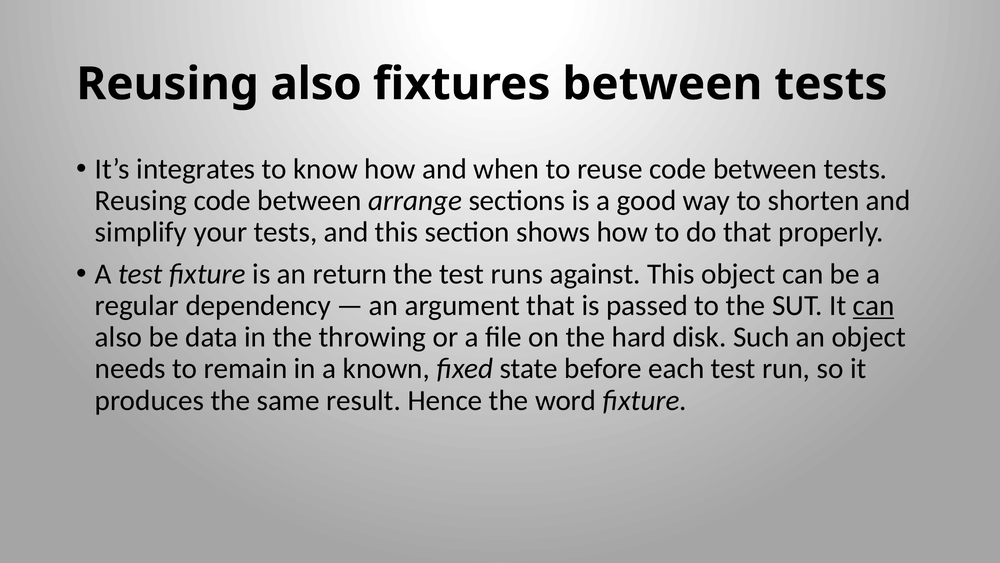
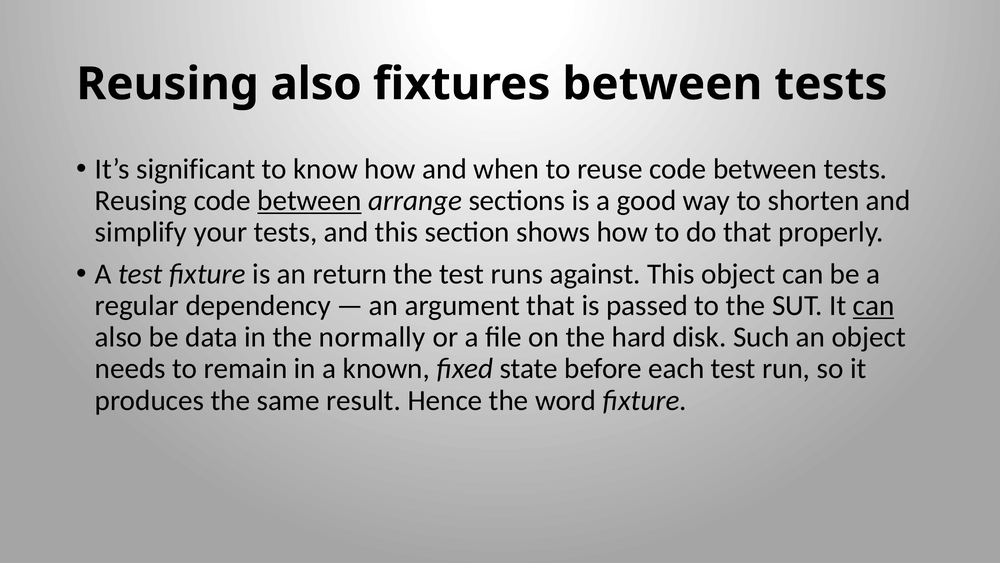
integrates: integrates -> significant (196, 169)
between underline: none -> present (309, 201)
throwing: throwing -> normally (372, 337)
